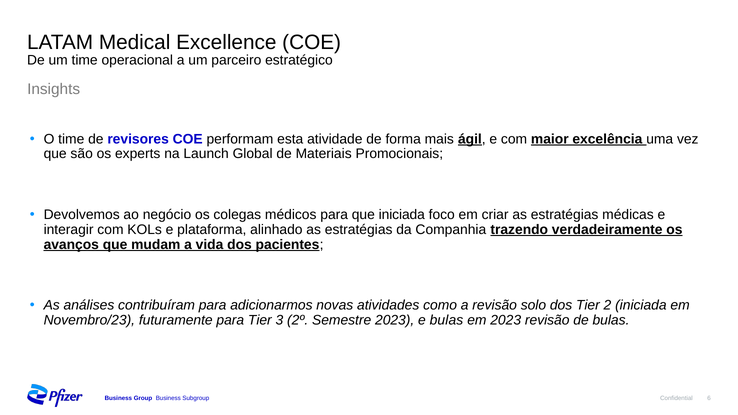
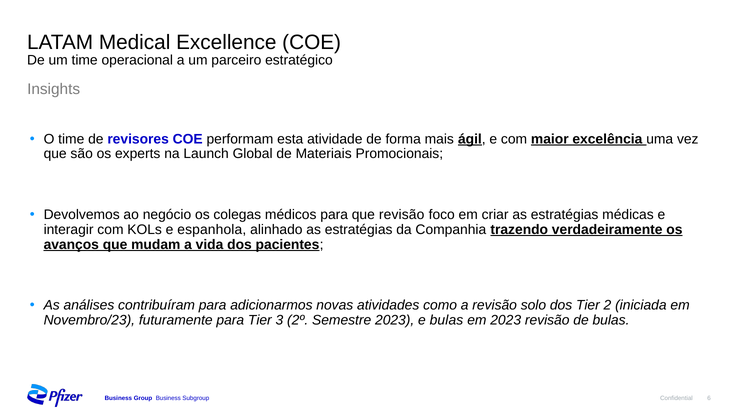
que iniciada: iniciada -> revisão (402, 215)
plataforma: plataforma -> espanhola (212, 230)
